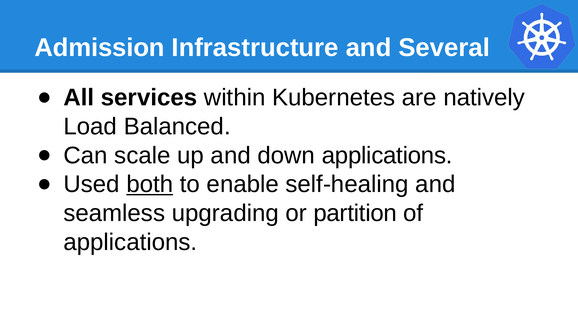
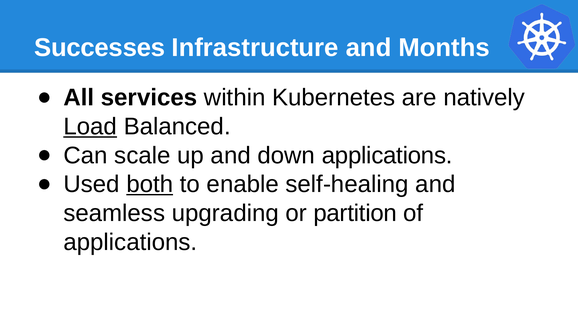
Admission: Admission -> Successes (100, 48)
Several: Several -> Months (444, 48)
Load underline: none -> present (90, 127)
